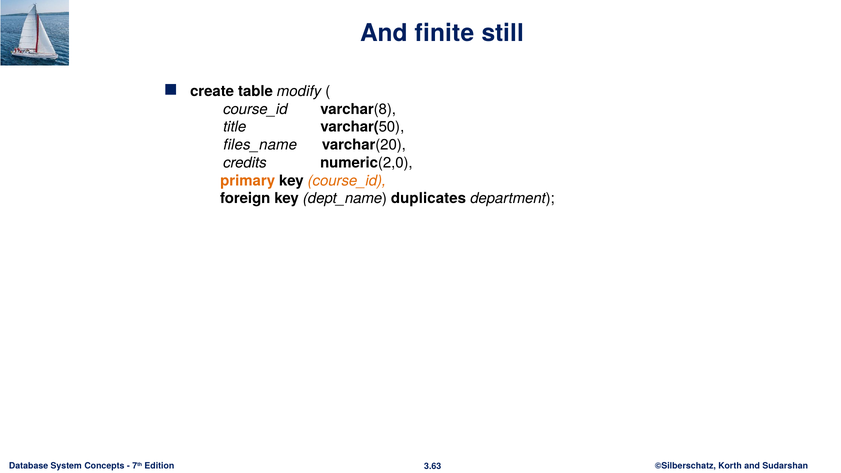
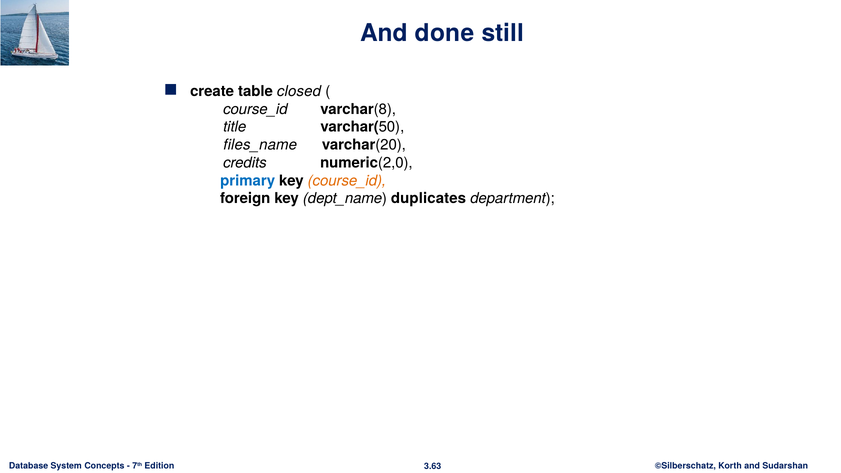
finite: finite -> done (445, 33)
modify: modify -> closed (299, 91)
primary colour: orange -> blue (248, 181)
